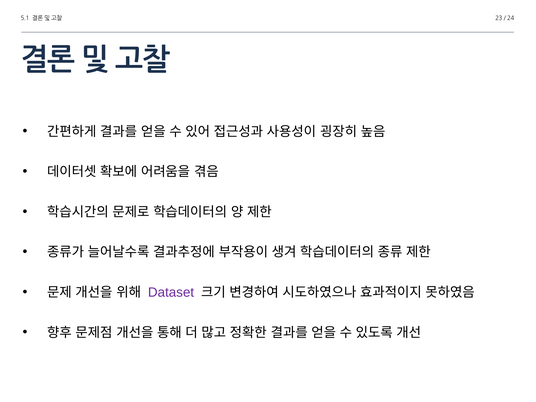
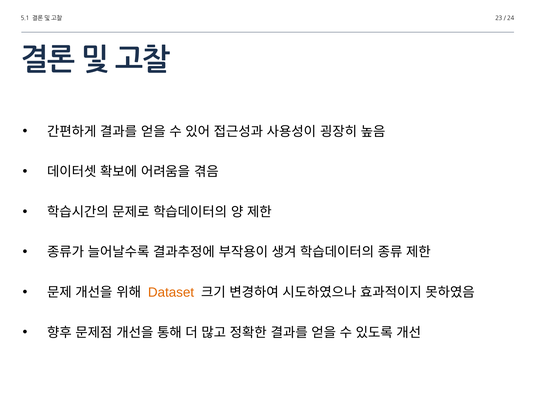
Dataset colour: purple -> orange (171, 292)
